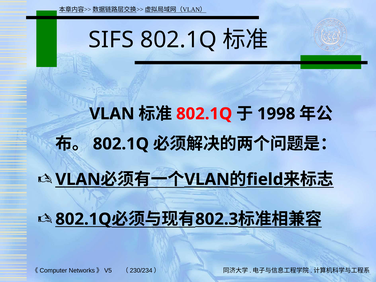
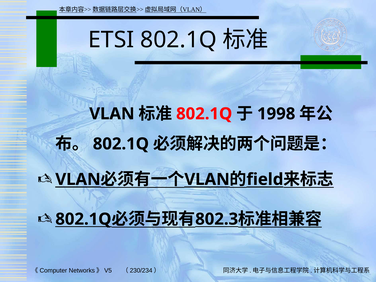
SIFS: SIFS -> ETSI (111, 40)
